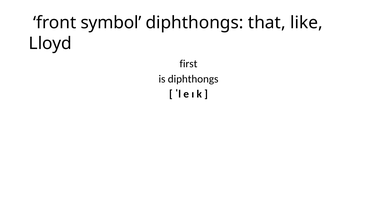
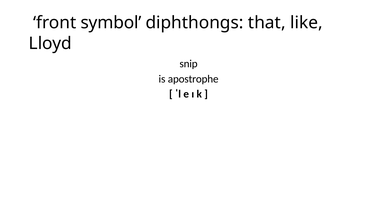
first: first -> snip (189, 64)
is diphthongs: diphthongs -> apostrophe (193, 79)
